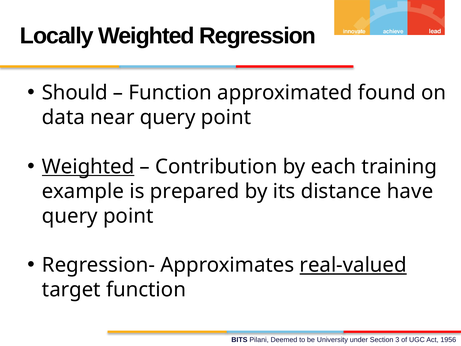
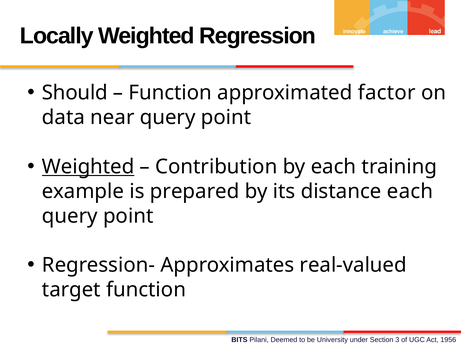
found: found -> factor (387, 93)
distance have: have -> each (410, 191)
real-valued underline: present -> none (353, 265)
